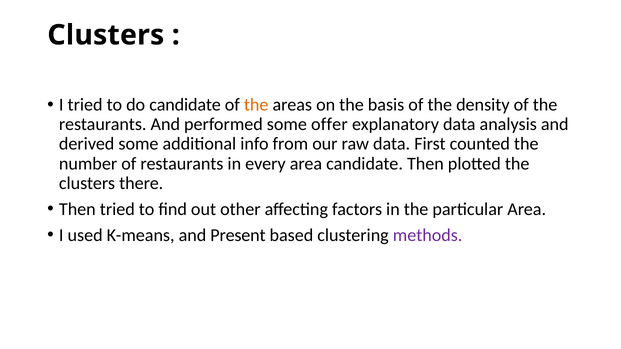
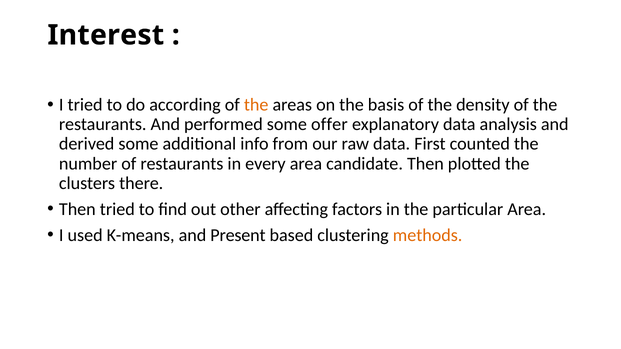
Clusters: Clusters -> Interest (106, 35)
do candidate: candidate -> according (185, 105)
methods colour: purple -> orange (428, 235)
